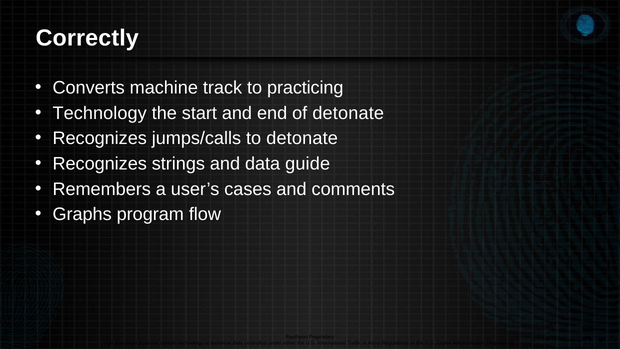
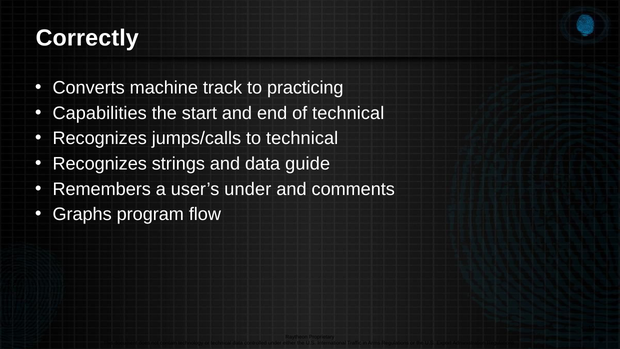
Technology: Technology -> Capabilities (100, 113)
of detonate: detonate -> technical (348, 113)
to detonate: detonate -> technical (302, 138)
user’s cases: cases -> under (248, 189)
